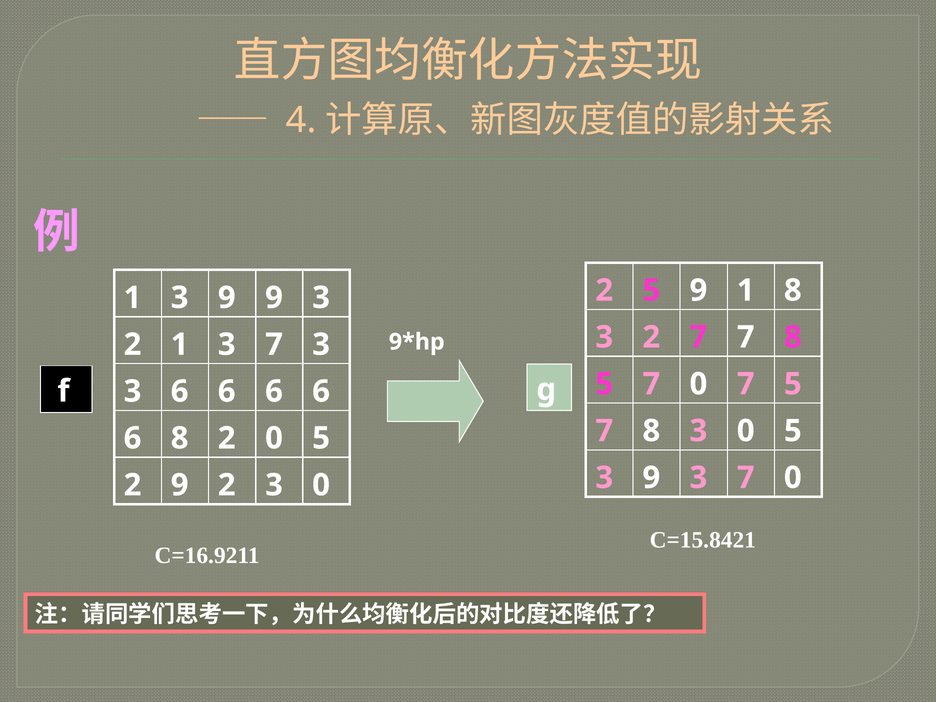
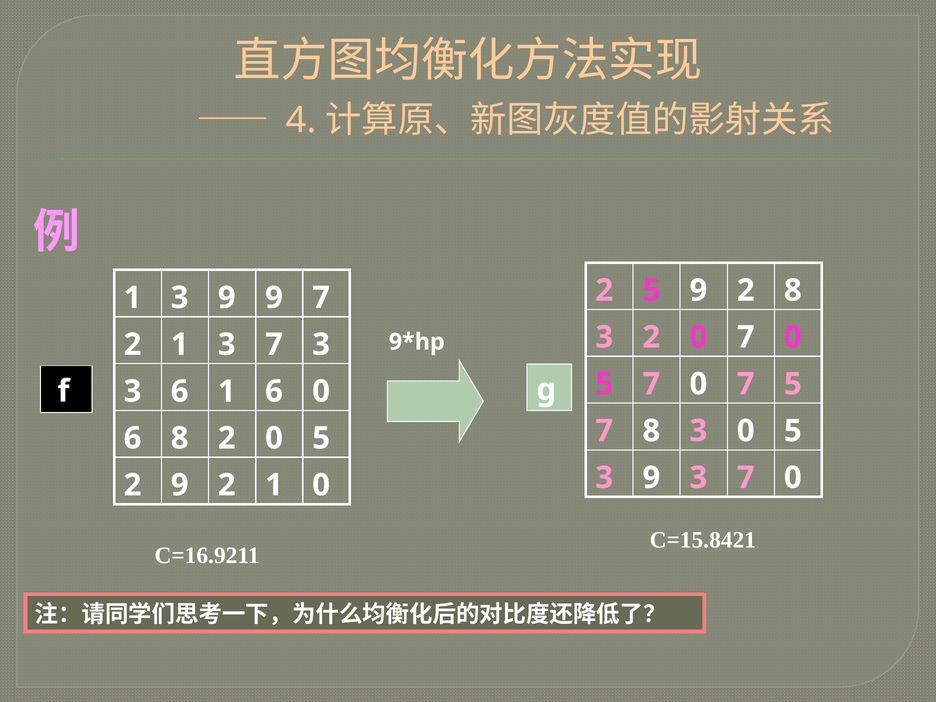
5 9 1: 1 -> 2 (746, 290)
9 9 3: 3 -> 7 (321, 298)
3 2 7: 7 -> 0 (698, 337)
8: 8 -> 0 (793, 337)
3 6 6: 6 -> 1 (227, 391)
6: 6 -> 0 (321, 391)
9 2 3: 3 -> 1 (274, 485)
